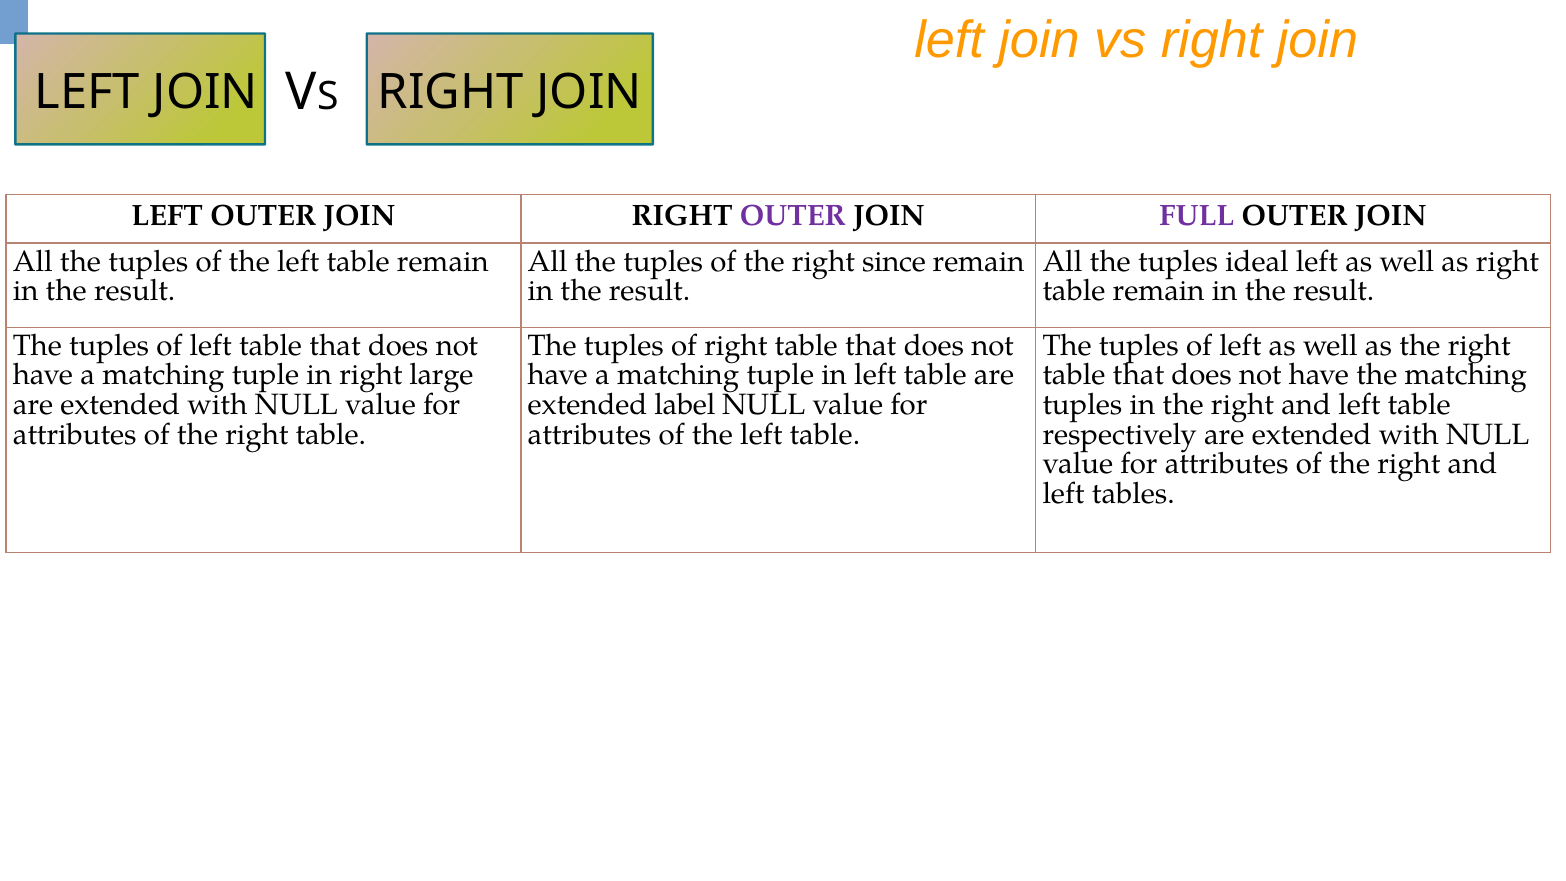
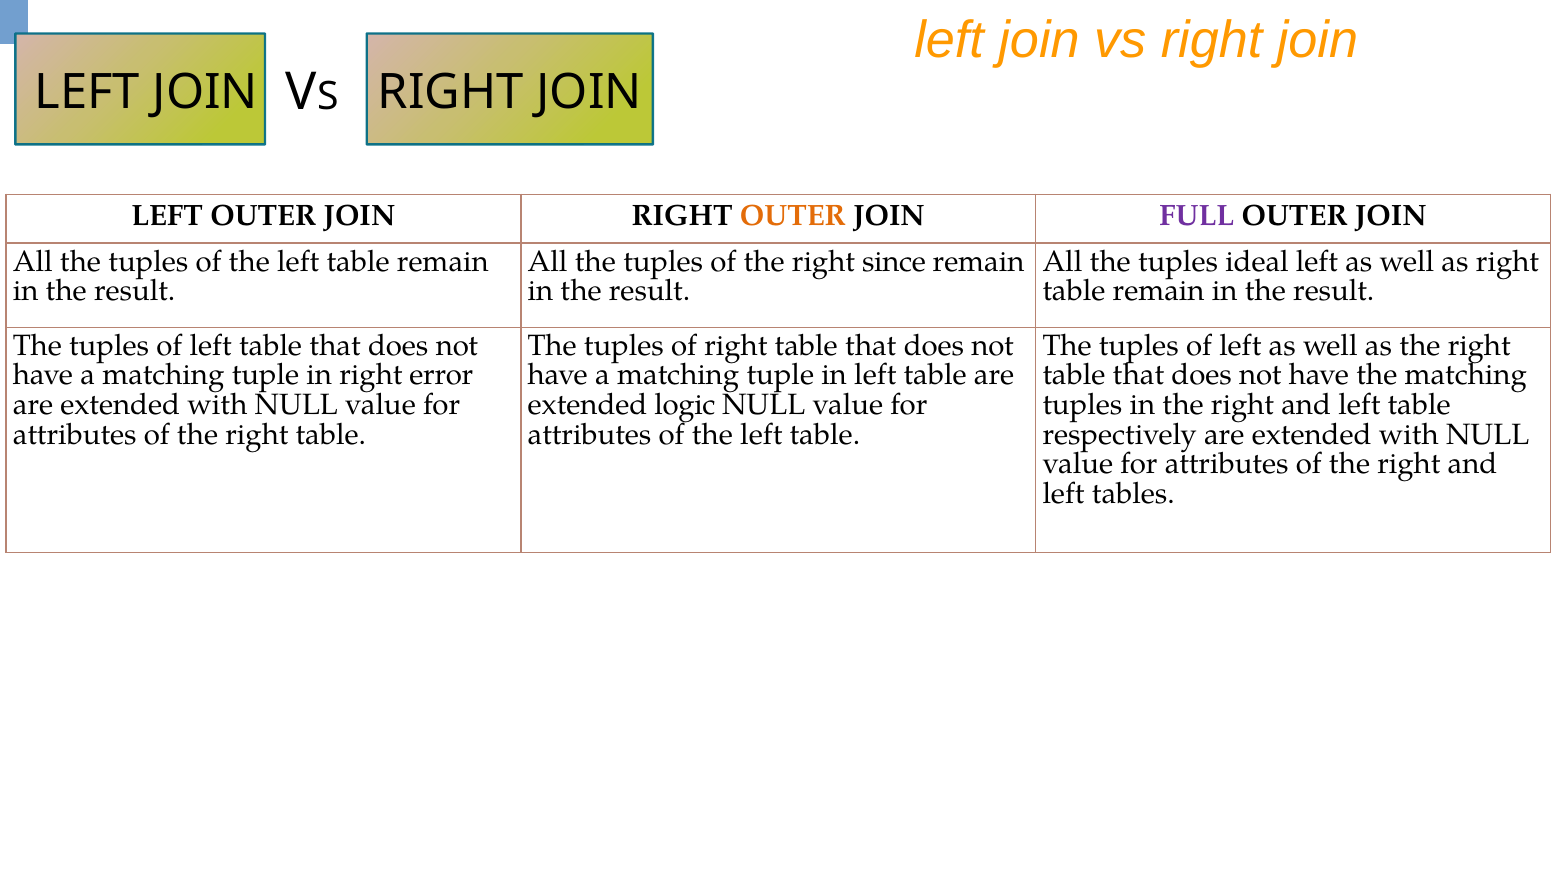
OUTER colour: purple -> orange (793, 216)
large: large -> error (441, 375)
label: label -> logic (685, 405)
